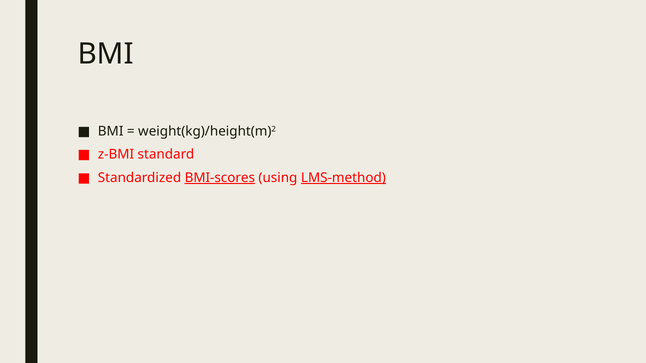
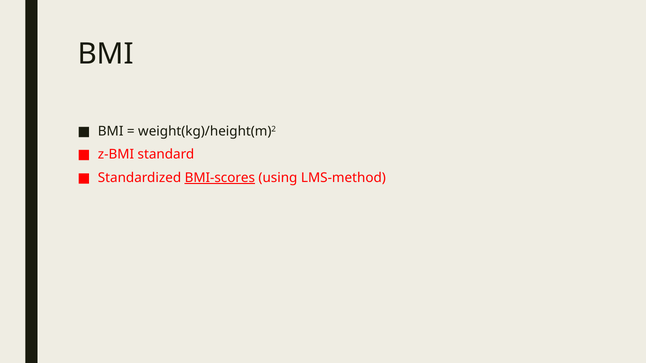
LMS-method underline: present -> none (343, 178)
